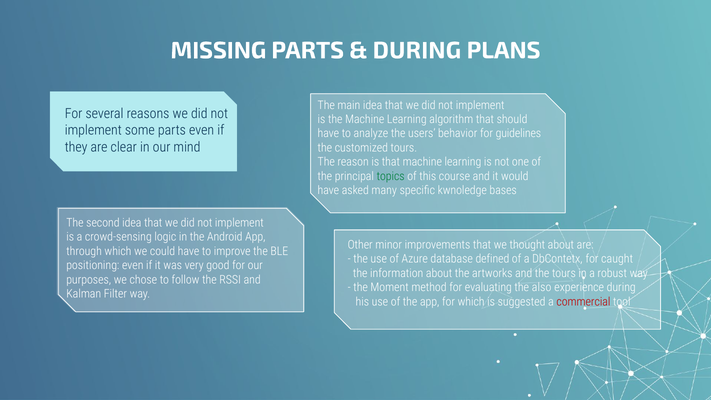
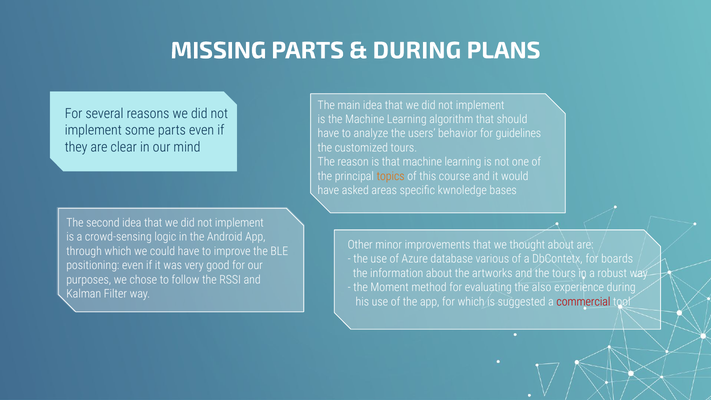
topics colour: green -> orange (391, 176)
many: many -> areas (384, 190)
defined: defined -> various (492, 259)
caught: caught -> boards (617, 259)
